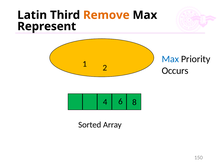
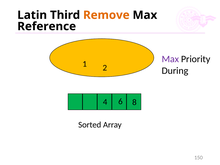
Represent: Represent -> Reference (47, 26)
Max colour: blue -> purple (170, 59)
Occurs: Occurs -> During (175, 71)
